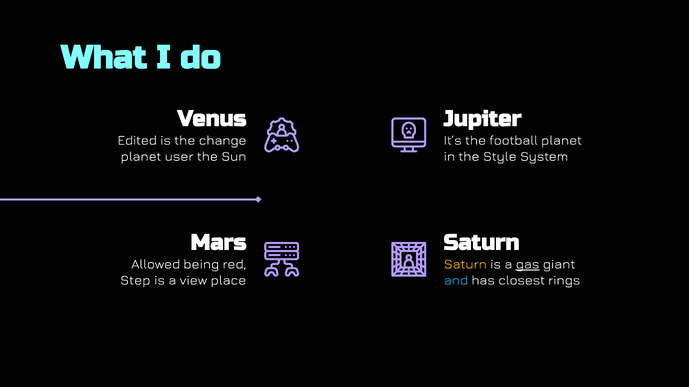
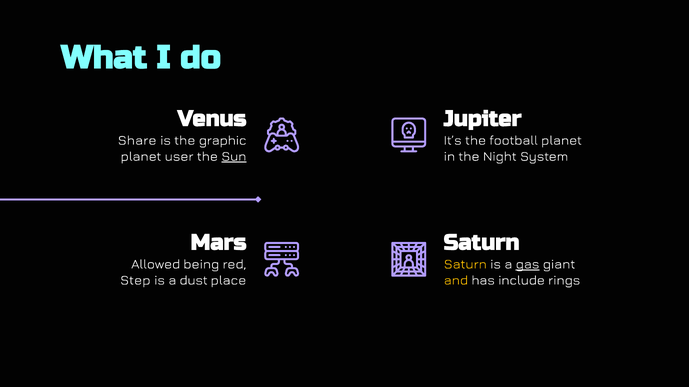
Edited: Edited -> Share (137, 141)
change: change -> graphic (223, 141)
Sun underline: none -> present (234, 157)
Style: Style -> Night (500, 157)
view: view -> dust (194, 281)
and colour: light blue -> yellow (456, 281)
closest: closest -> include (522, 281)
